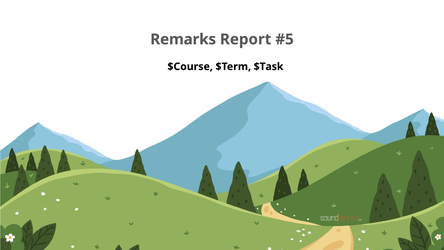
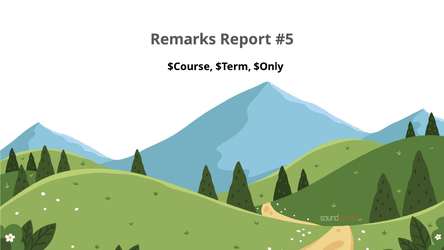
$Task: $Task -> $Only (269, 67)
